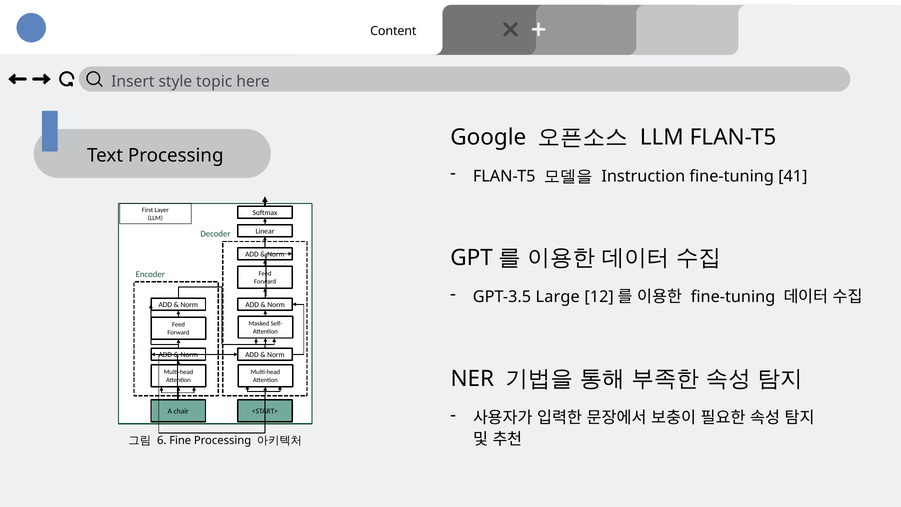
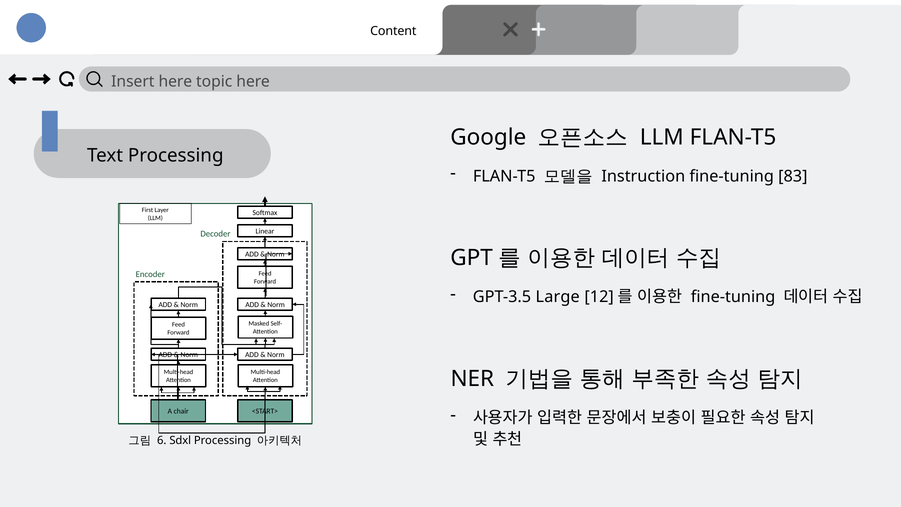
Insert style: style -> here (175, 82)
41: 41 -> 83 (793, 176)
Fine: Fine -> Sdxl (180, 440)
